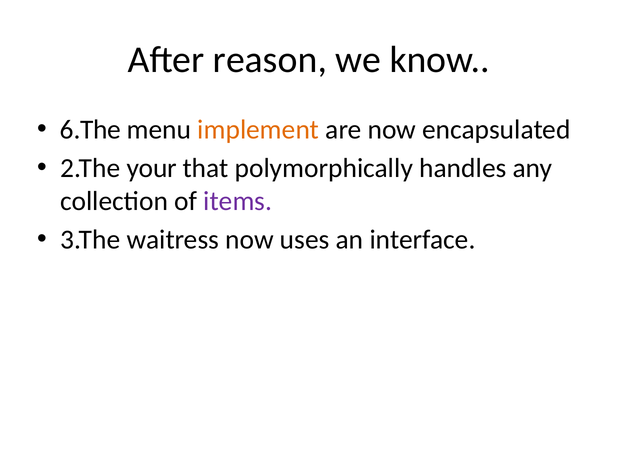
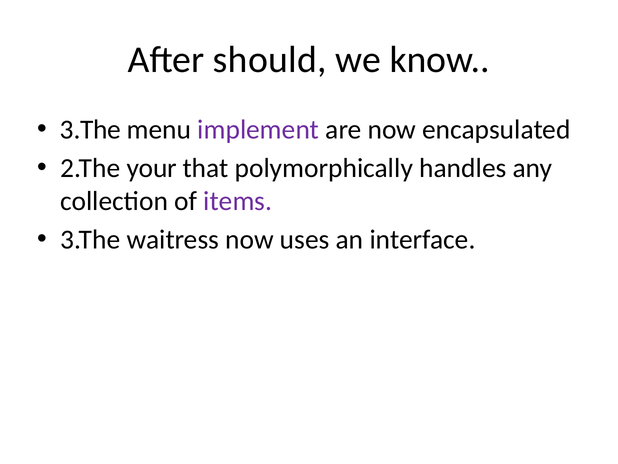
reason: reason -> should (270, 60)
6.The: 6.The -> 3.The (91, 130)
implement colour: orange -> purple (258, 130)
